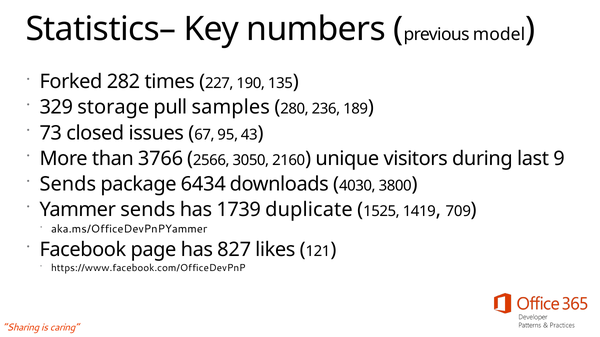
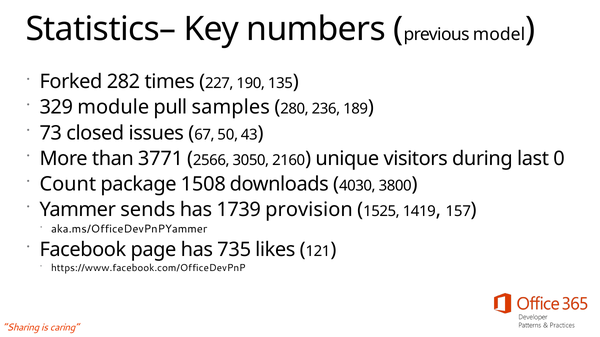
storage: storage -> module (113, 108)
95: 95 -> 50 (228, 135)
3766: 3766 -> 3771 (161, 159)
9: 9 -> 0 (559, 159)
Sends: Sends -> Count (68, 184)
6434: 6434 -> 1508 (203, 184)
duplicate: duplicate -> provision (309, 210)
709: 709 -> 157 (458, 212)
827: 827 -> 735 (234, 250)
